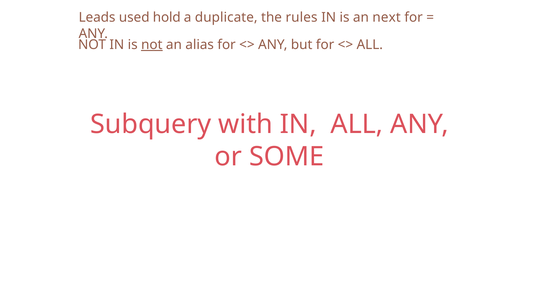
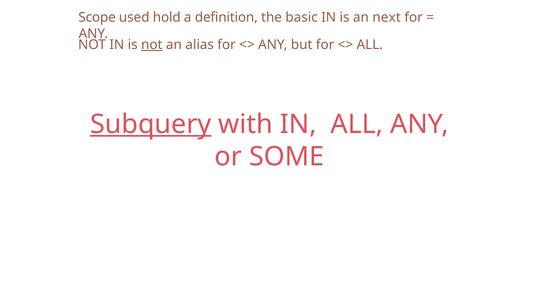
Leads: Leads -> Scope (97, 18)
duplicate: duplicate -> definition (226, 18)
rules: rules -> basic (302, 18)
Subquery underline: none -> present (151, 124)
